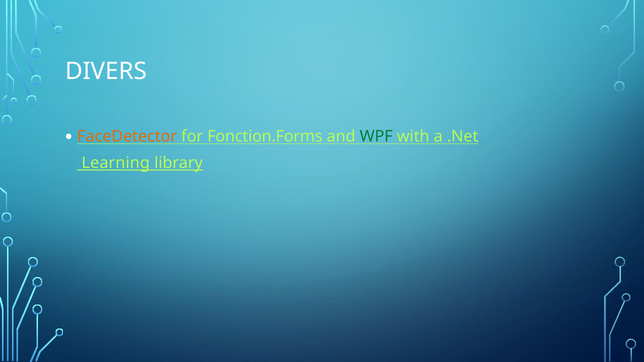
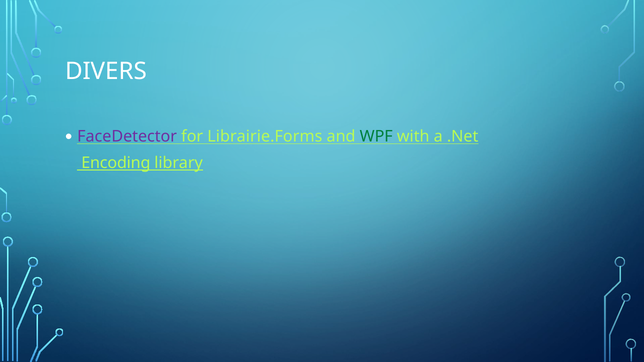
FaceDetector colour: orange -> purple (127, 136)
Fonction.Forms: Fonction.Forms -> Librairie.Forms (265, 136)
Learning: Learning -> Encoding (116, 163)
